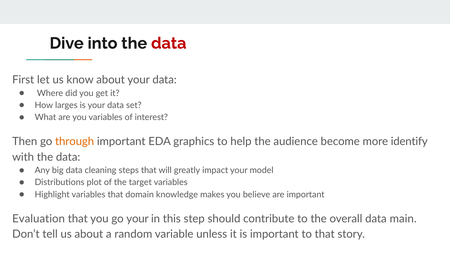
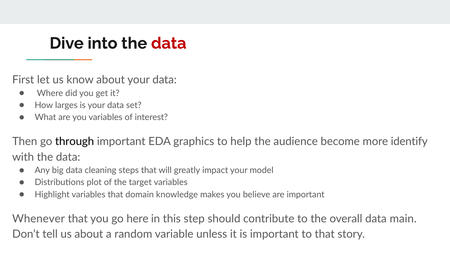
through colour: orange -> black (75, 142)
Evaluation: Evaluation -> Whenever (39, 219)
go your: your -> here (137, 219)
